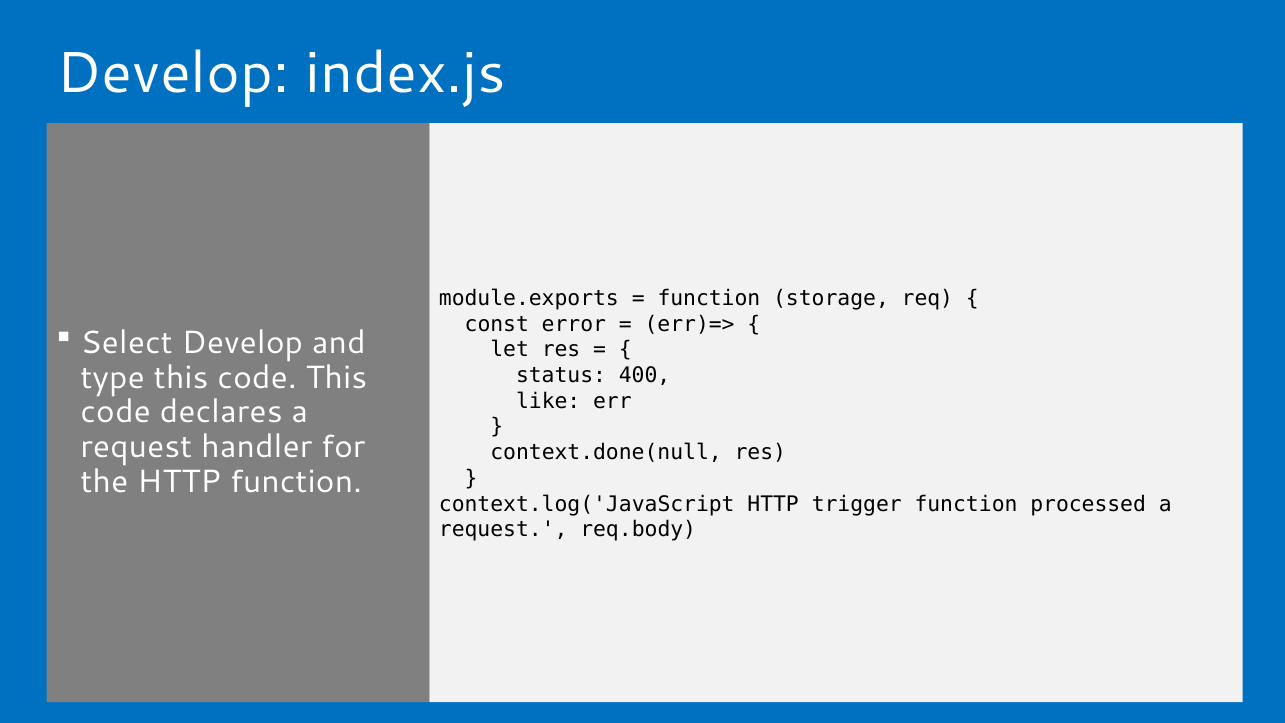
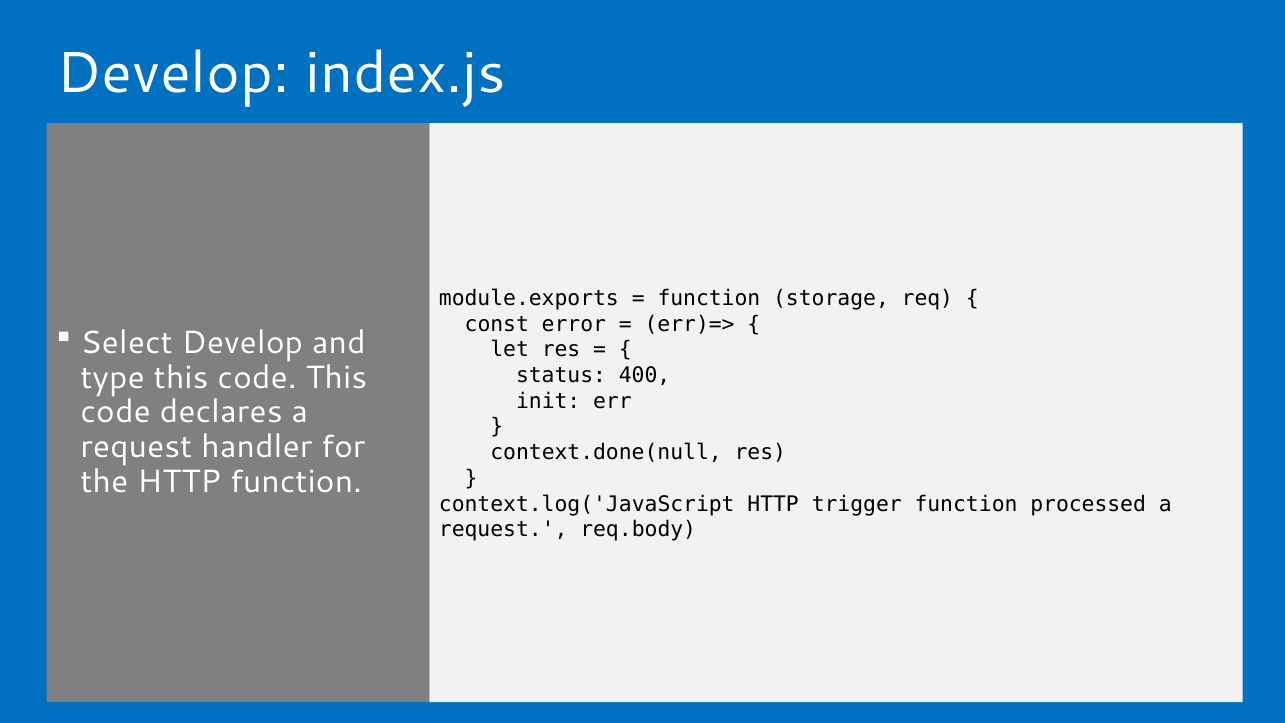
like: like -> init (548, 401)
